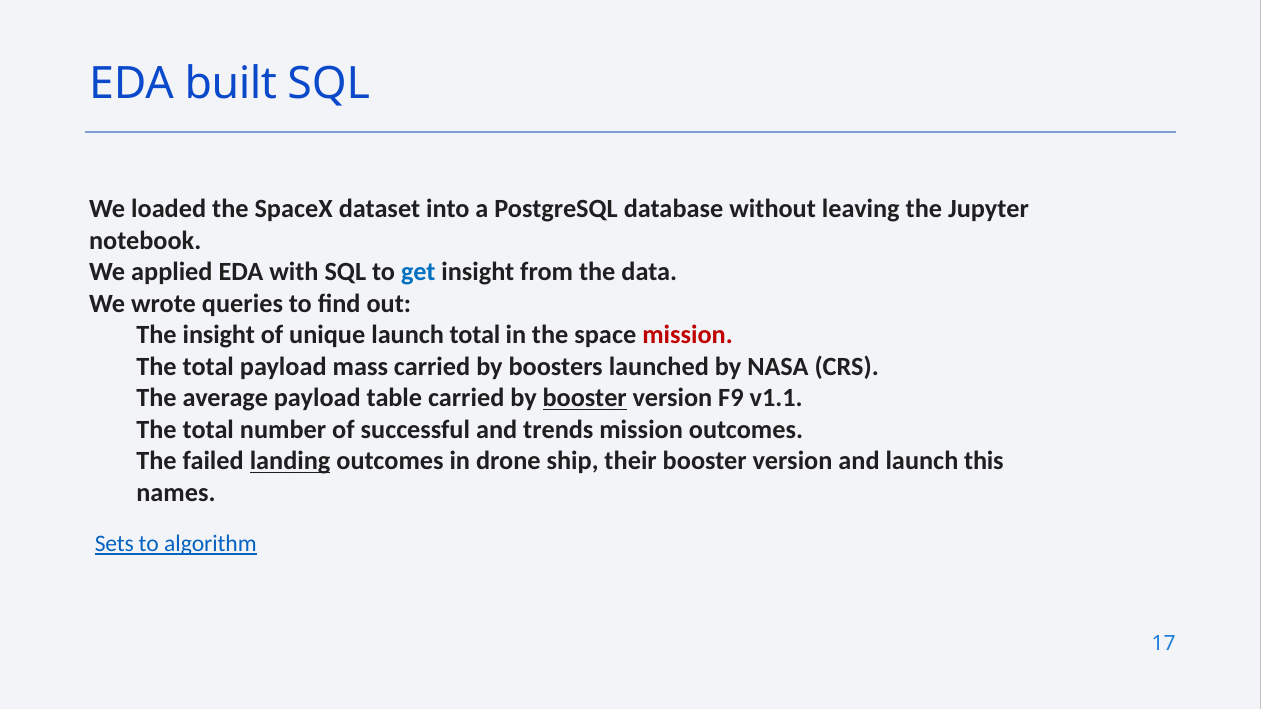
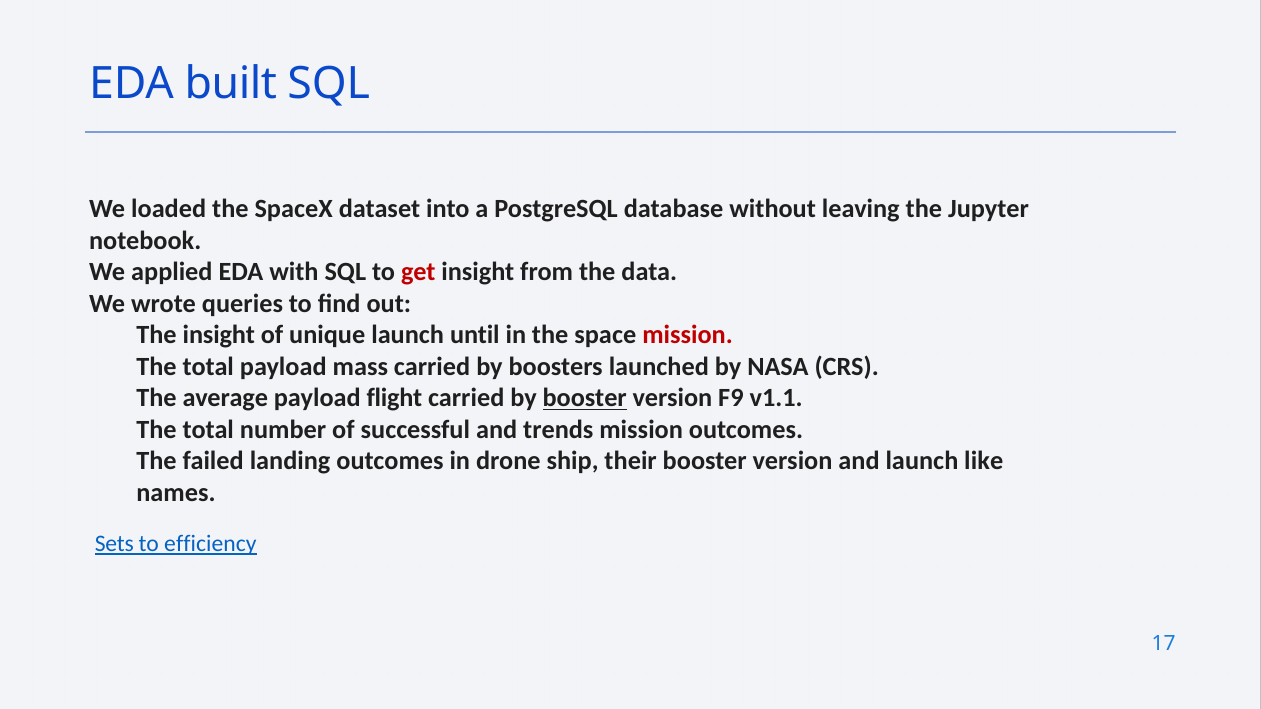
get colour: blue -> red (418, 272)
launch total: total -> until (475, 335)
table: table -> flight (394, 398)
landing underline: present -> none (290, 461)
this: this -> like (984, 461)
algorithm: algorithm -> efficiency (210, 544)
